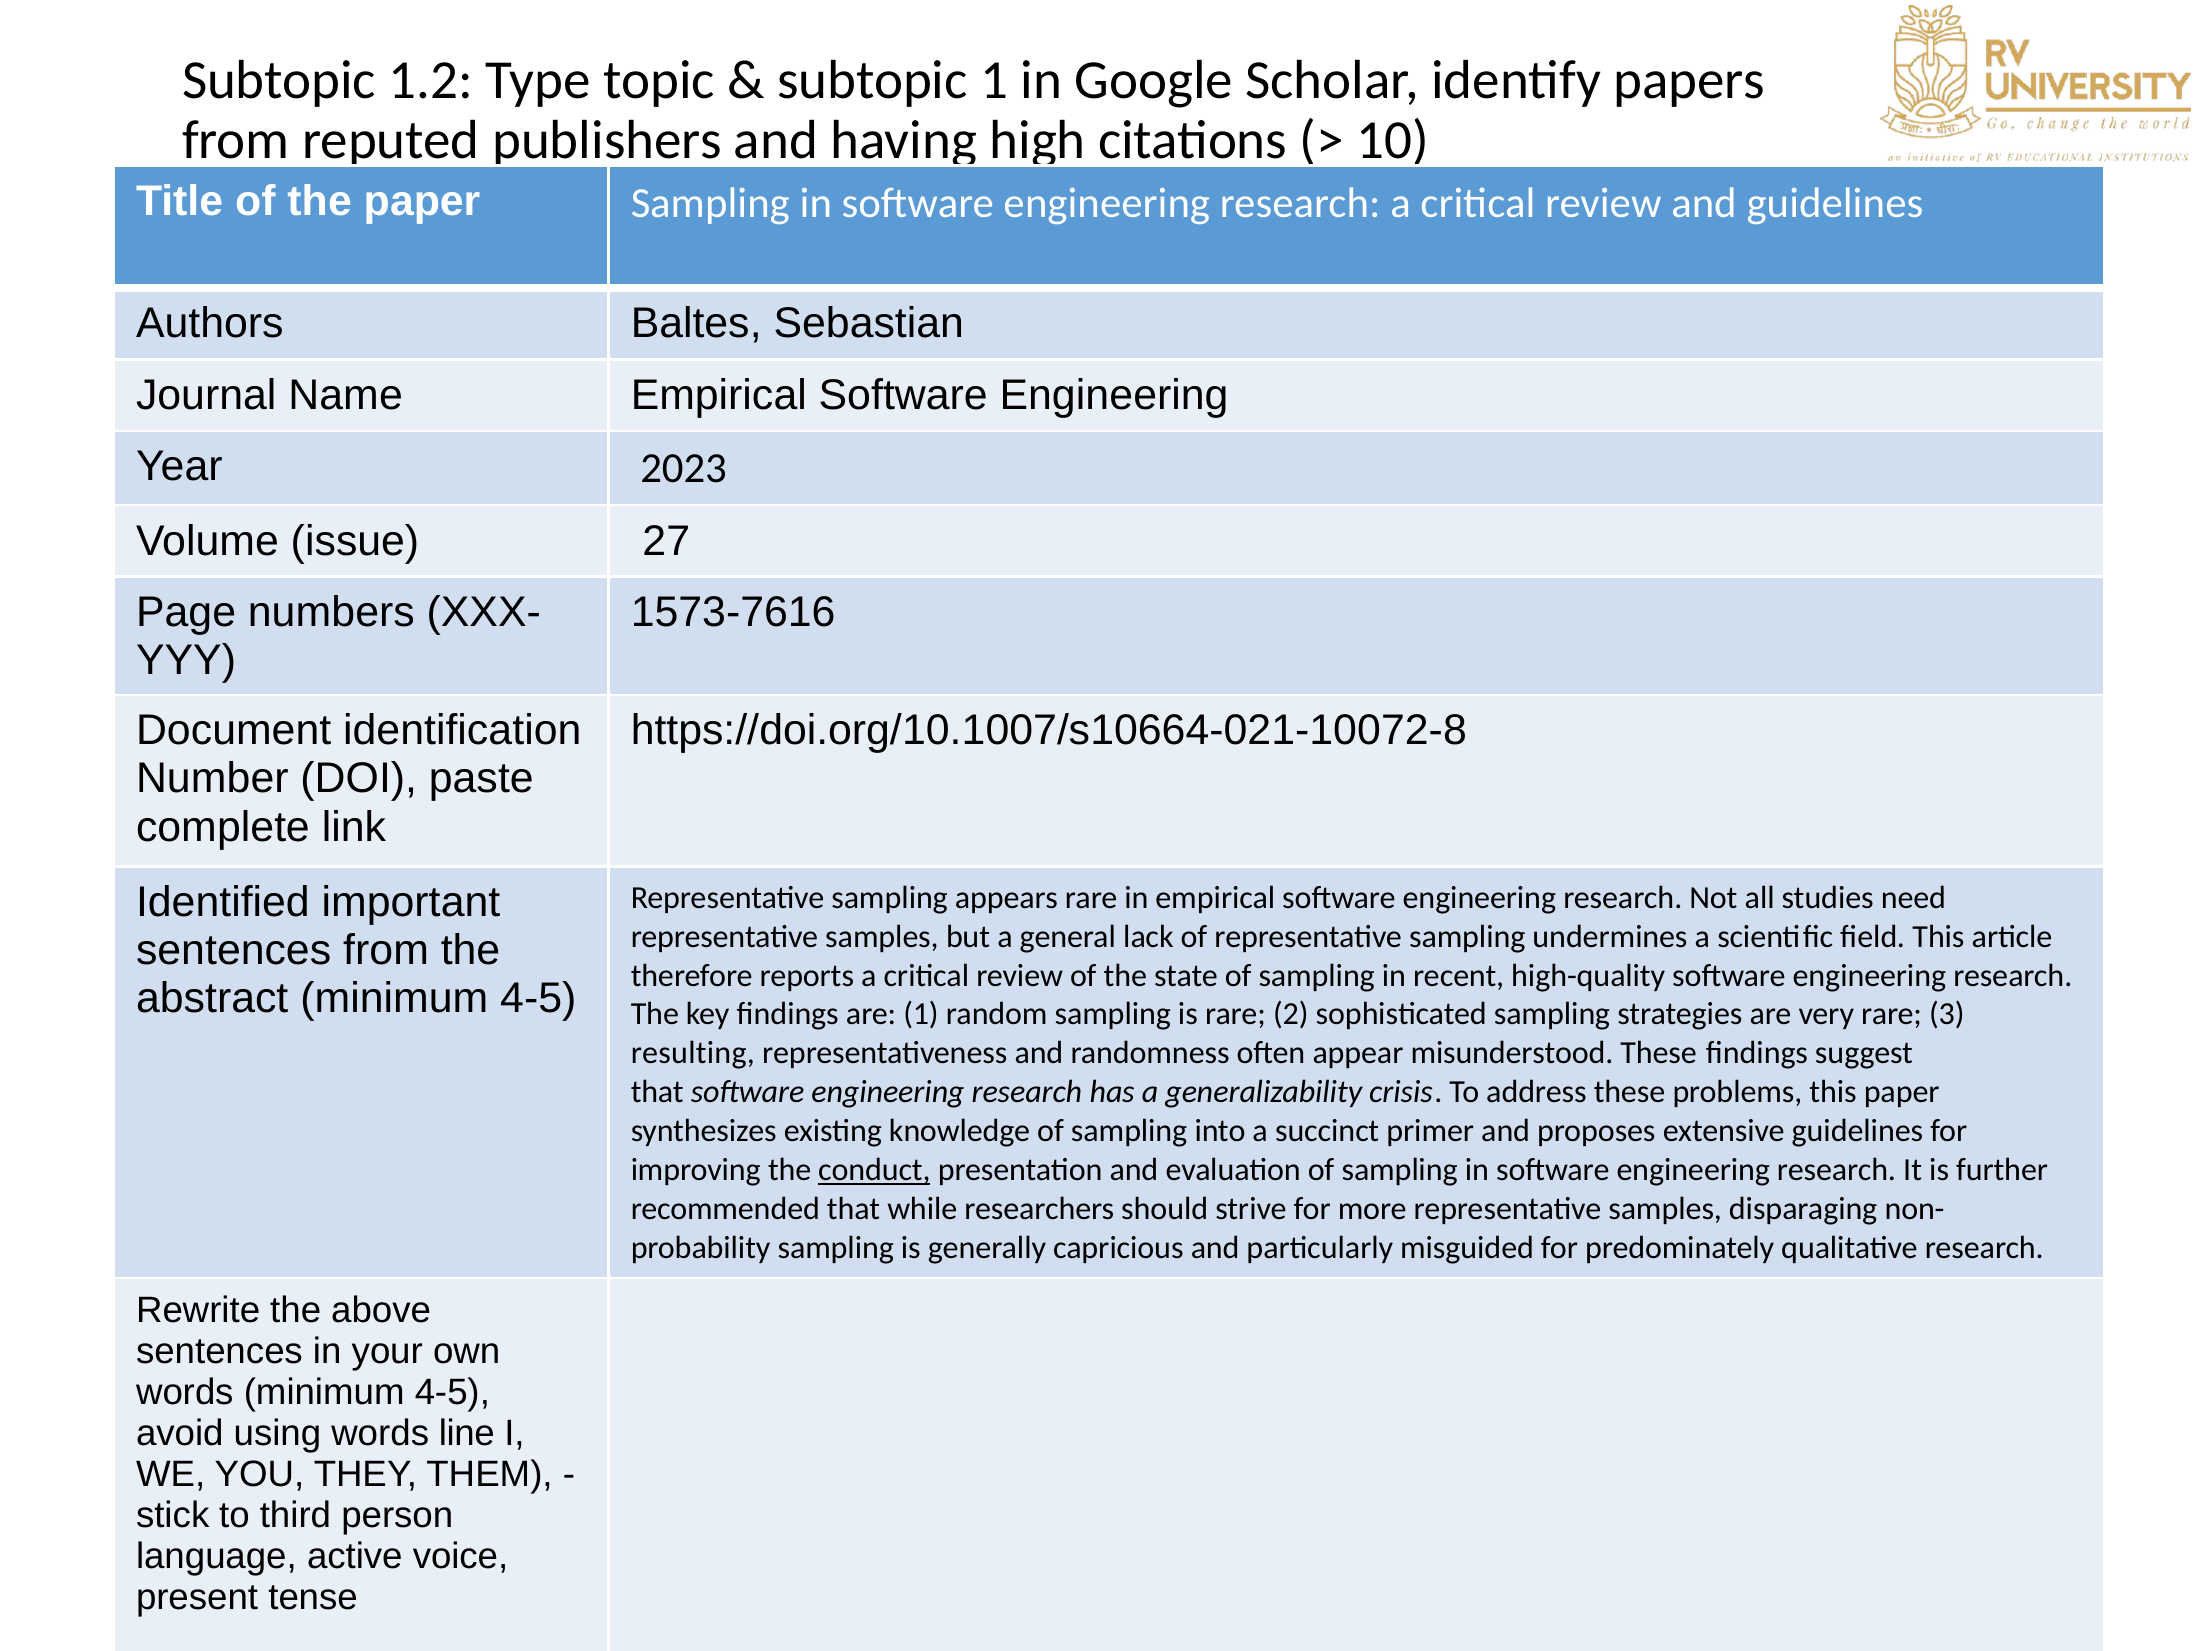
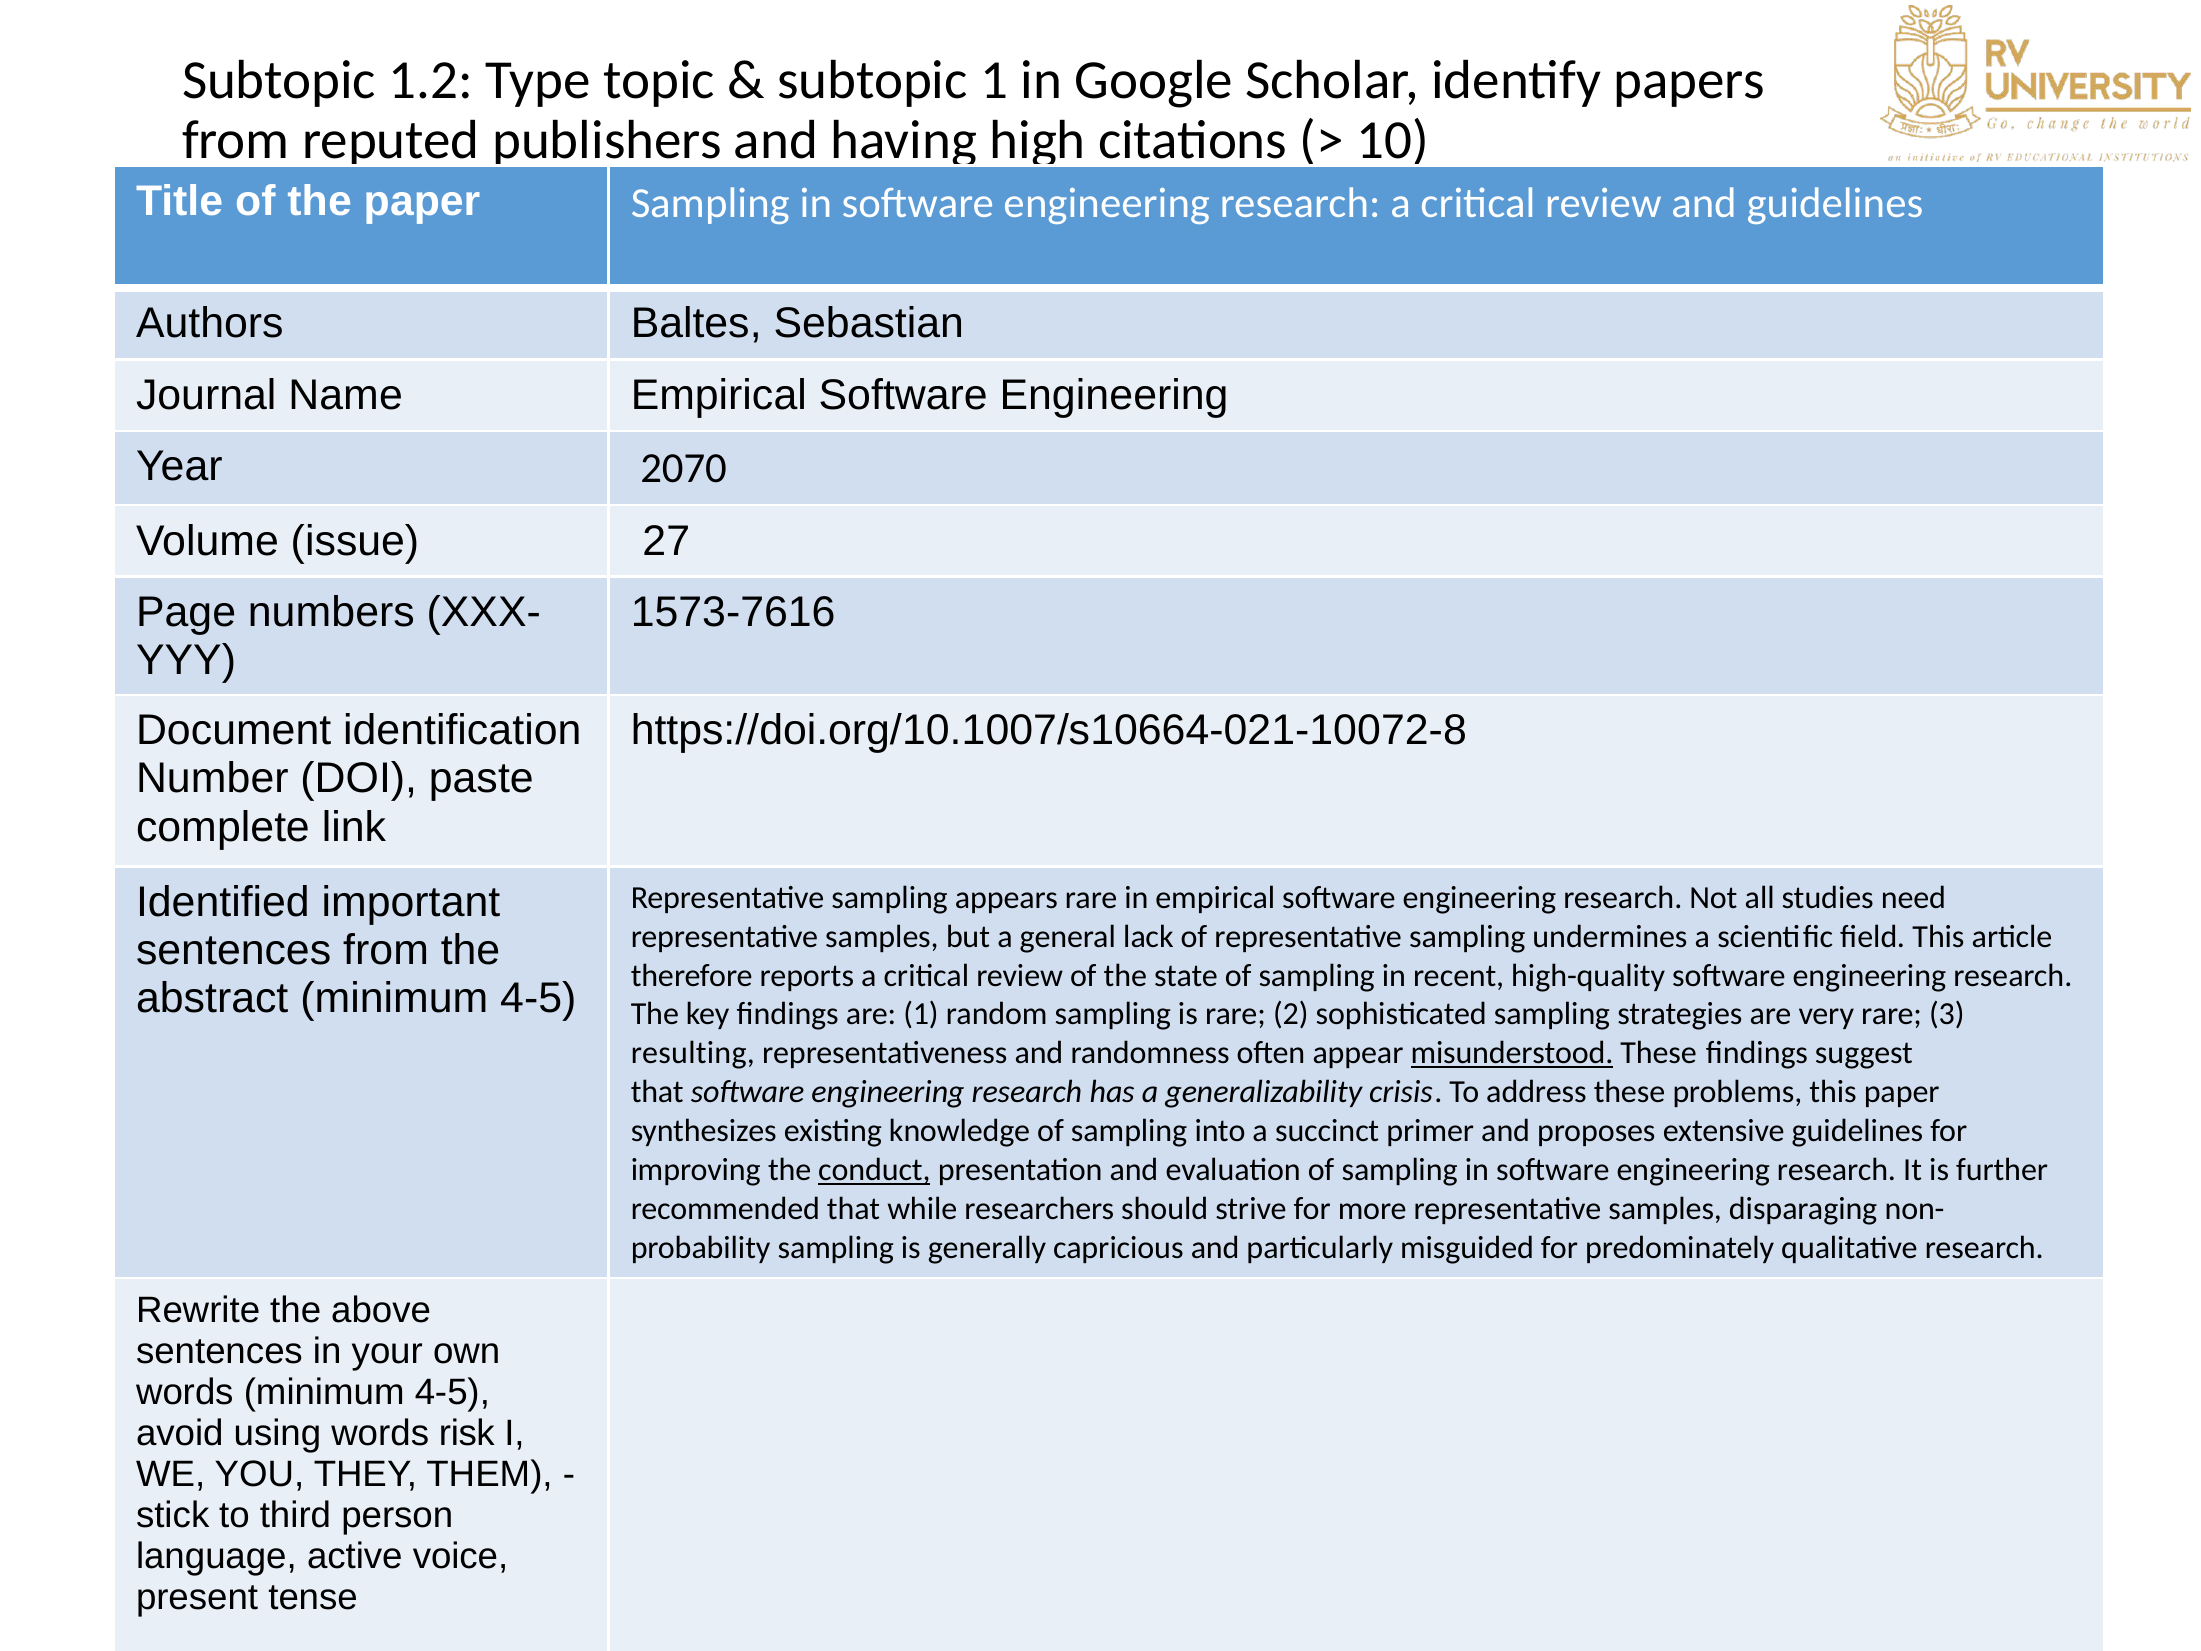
2023: 2023 -> 2070 (684, 469)
misunderstood underline: none -> present (1512, 1053)
line: line -> risk (467, 1433)
